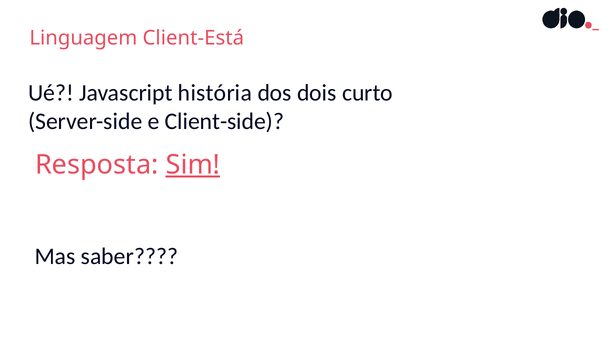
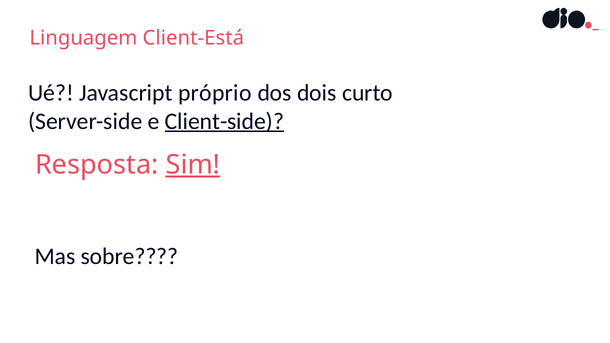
história: história -> próprio (215, 93)
Client-side underline: none -> present (224, 121)
saber: saber -> sobre (130, 257)
